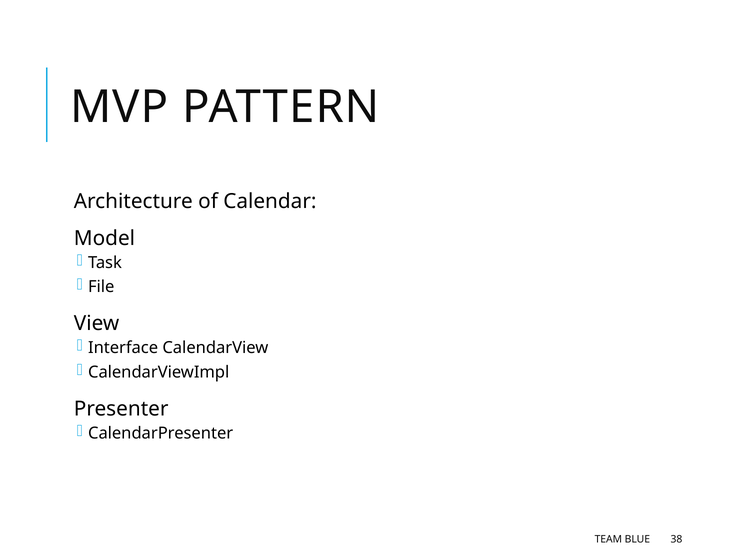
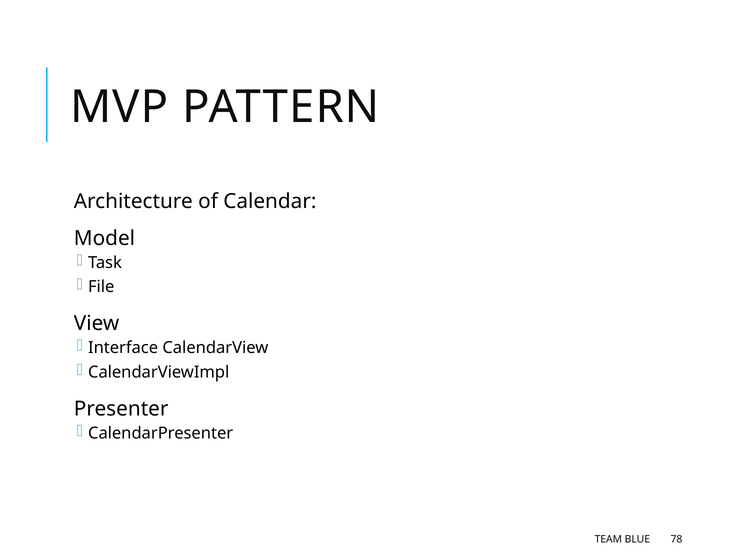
38: 38 -> 78 (676, 539)
